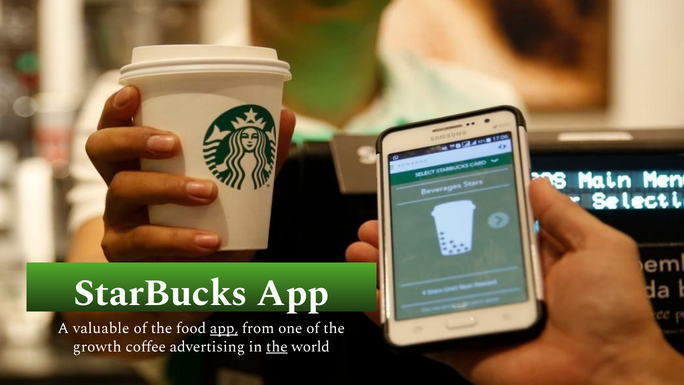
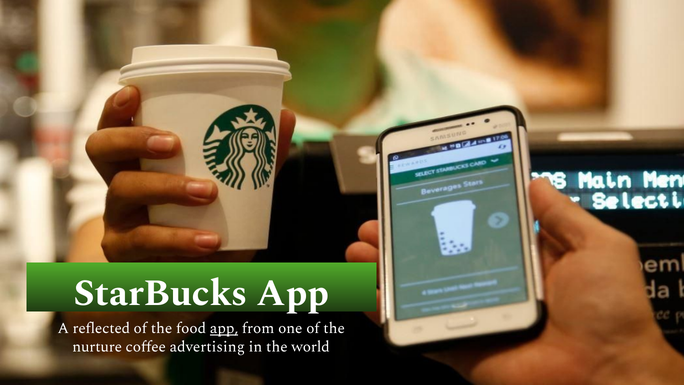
valuable: valuable -> reflected (101, 328)
growth: growth -> nurture (97, 346)
the underline: present -> none (277, 346)
